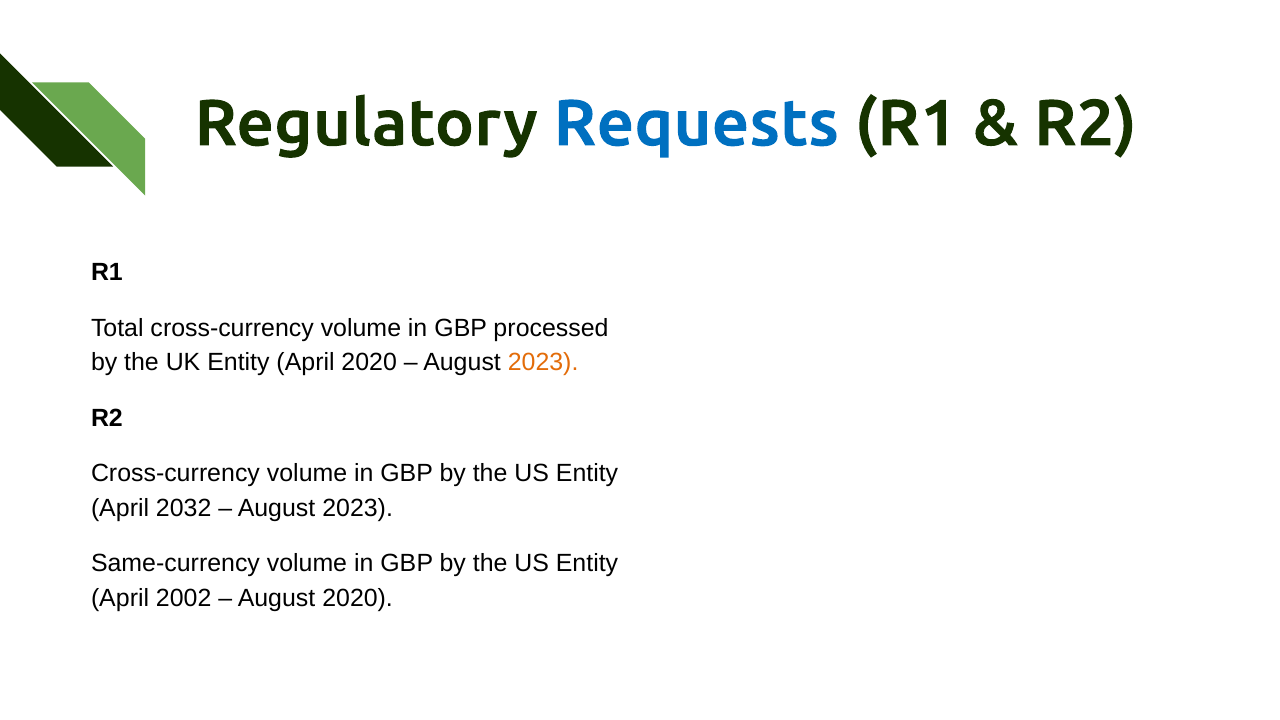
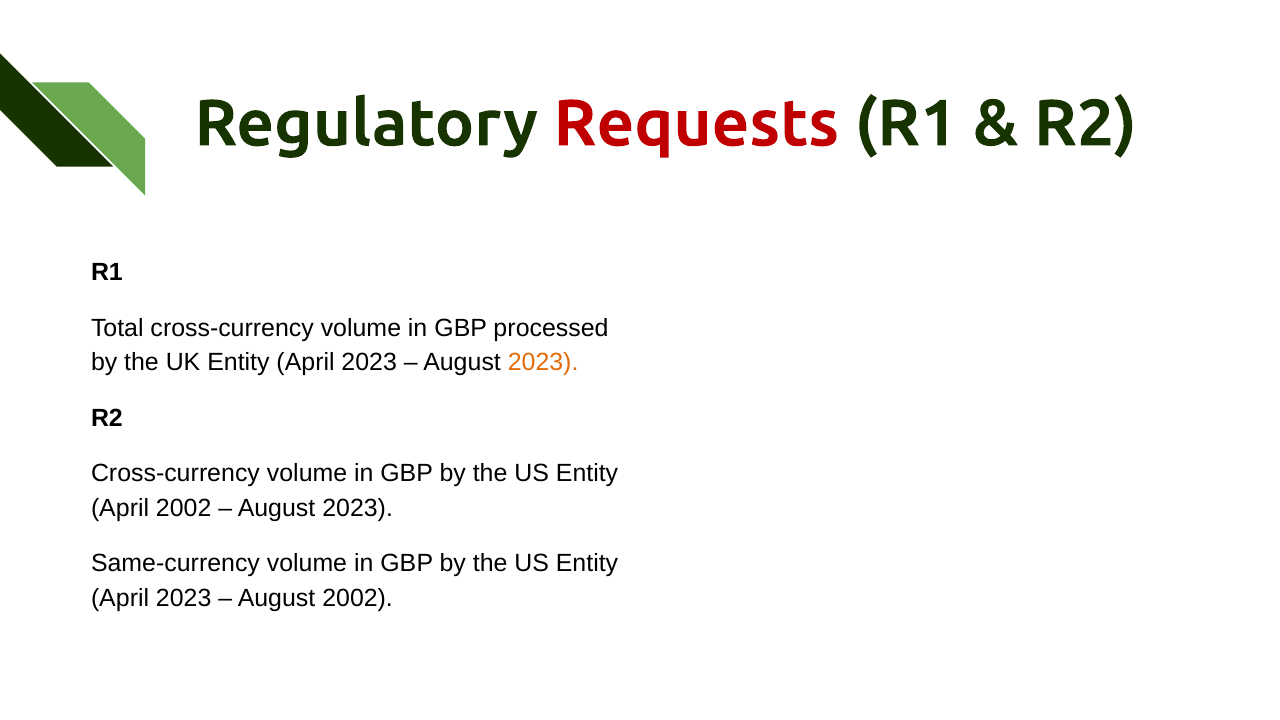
Requests colour: blue -> red (696, 124)
UK Entity April 2020: 2020 -> 2023 (369, 362)
April 2032: 2032 -> 2002 (184, 508)
2002: 2002 -> 2023 (184, 598)
August 2020: 2020 -> 2002 (358, 598)
